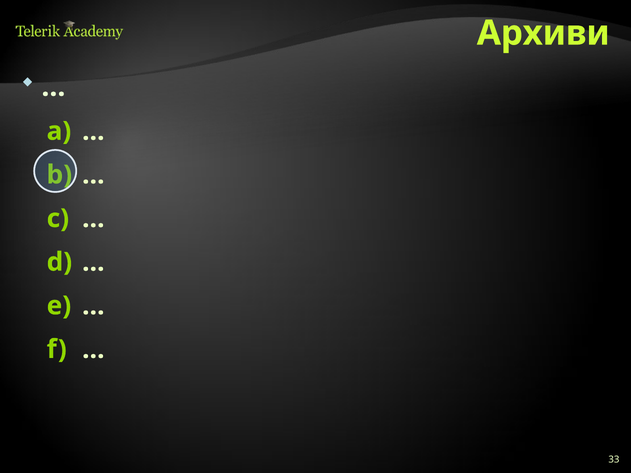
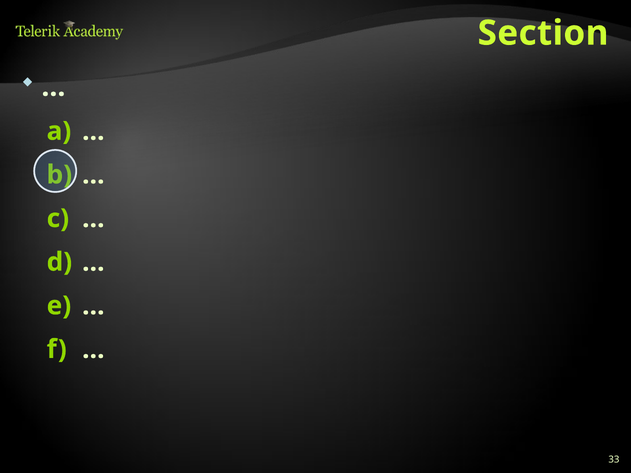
Архиви: Архиви -> Section (543, 33)
